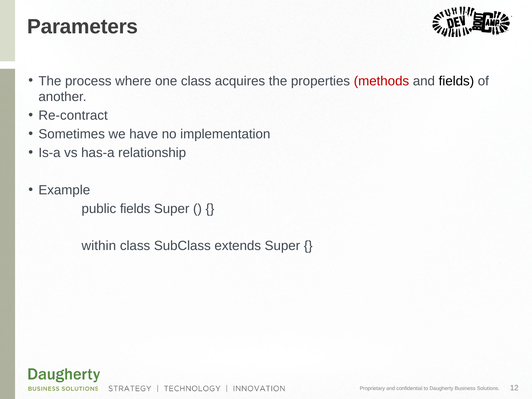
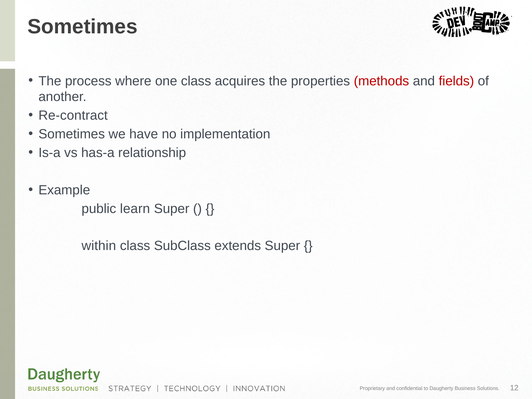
Parameters: Parameters -> Sometimes (83, 27)
fields colour: black -> red (456, 81)
public fields: fields -> learn (135, 209)
